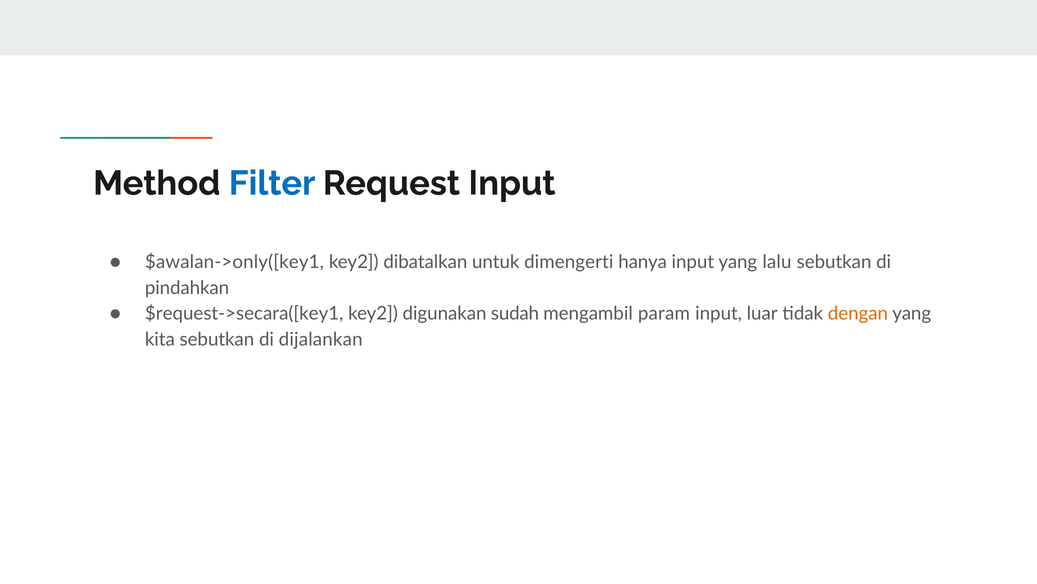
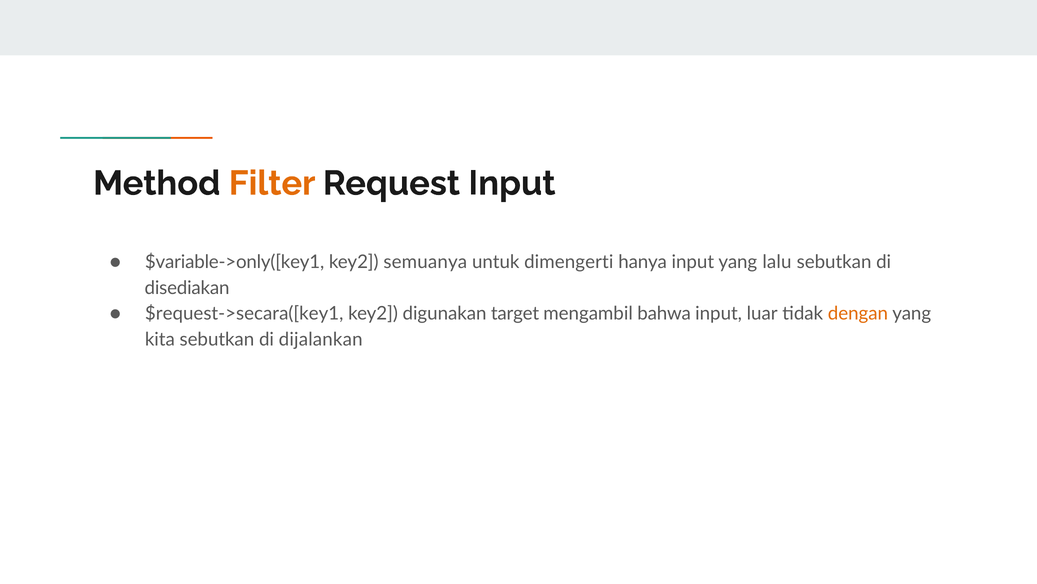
Filter colour: blue -> orange (272, 183)
$awalan->only([key1: $awalan->only([key1 -> $variable->only([key1 (235, 262)
dibatalkan: dibatalkan -> semuanya (425, 262)
pindahkan: pindahkan -> disediakan (187, 288)
sudah: sudah -> target (515, 313)
param: param -> bahwa (664, 313)
